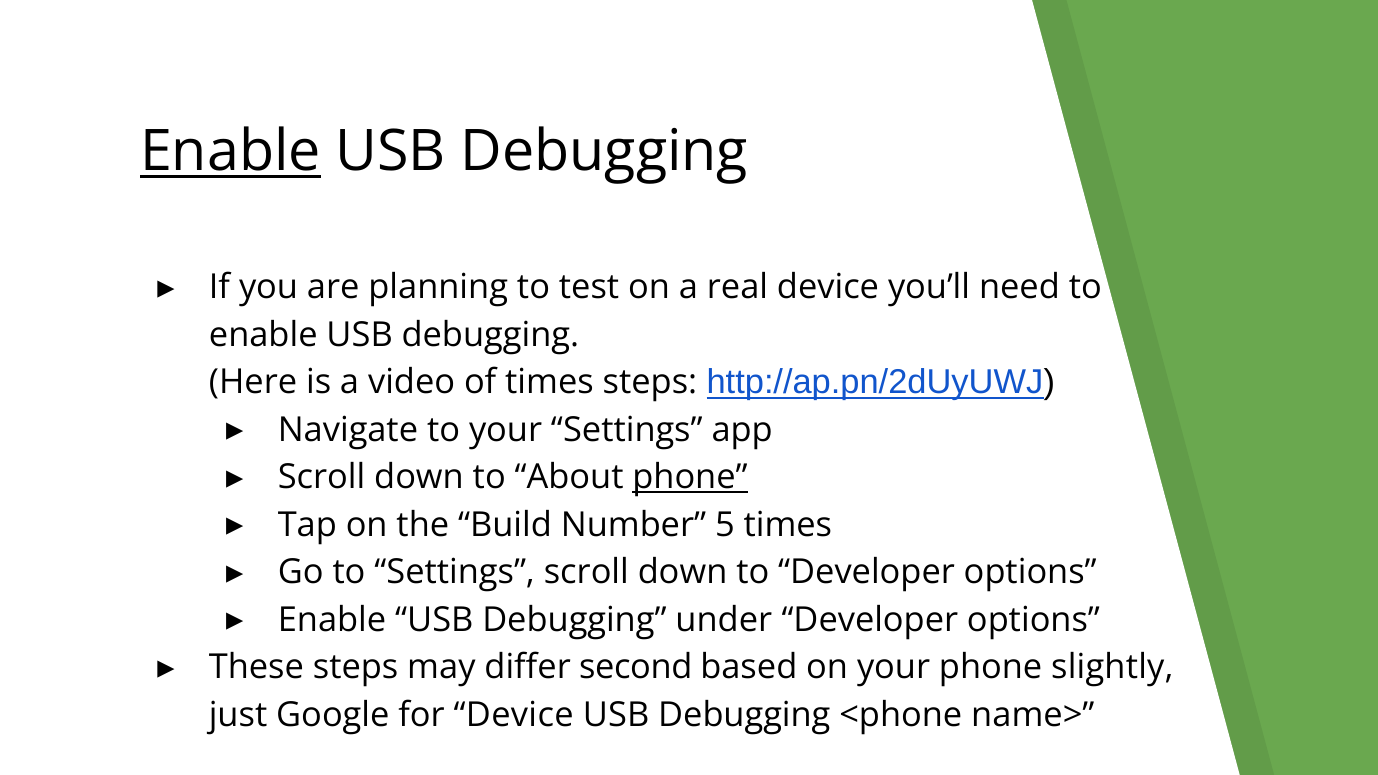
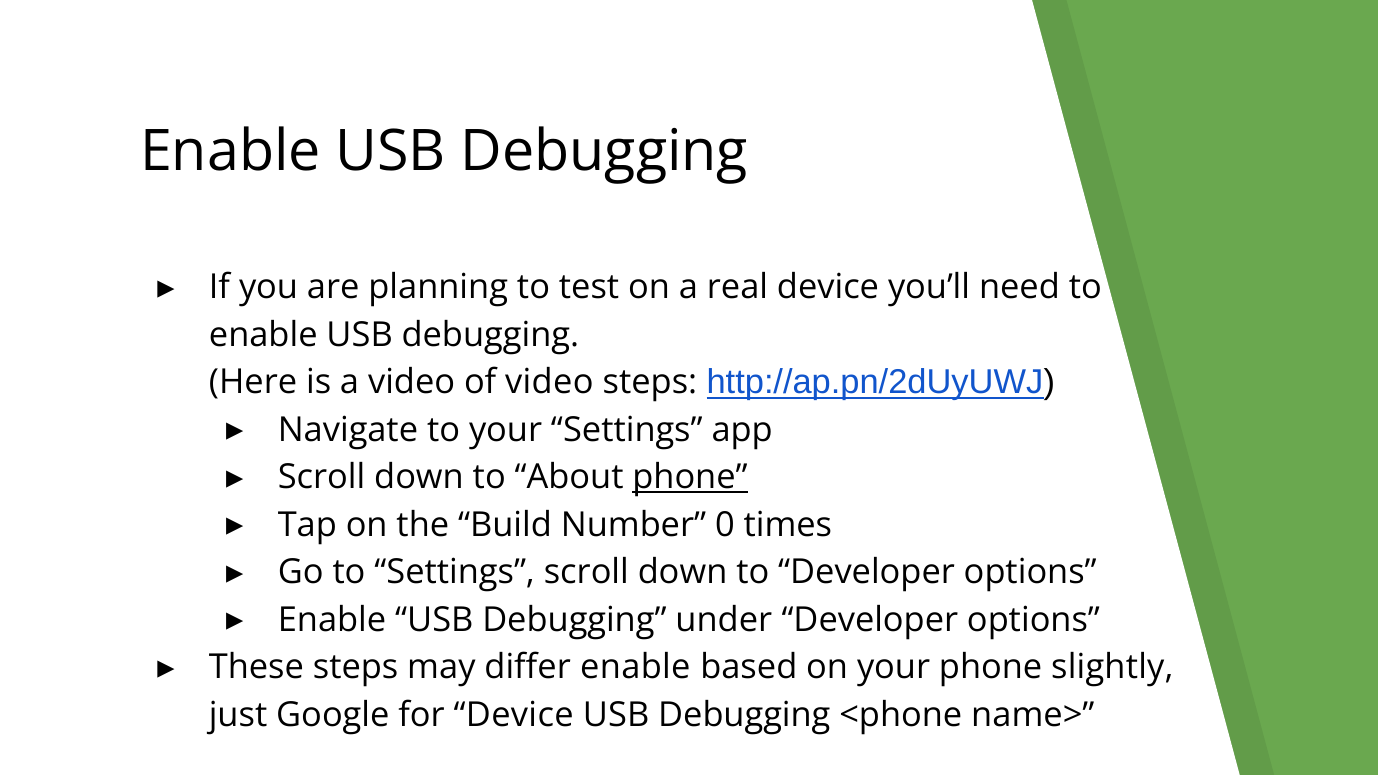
Enable underline: present -> none (230, 152)
of times: times -> video (549, 382)
5: 5 -> 0 (725, 525)
differ second: second -> enable (635, 668)
